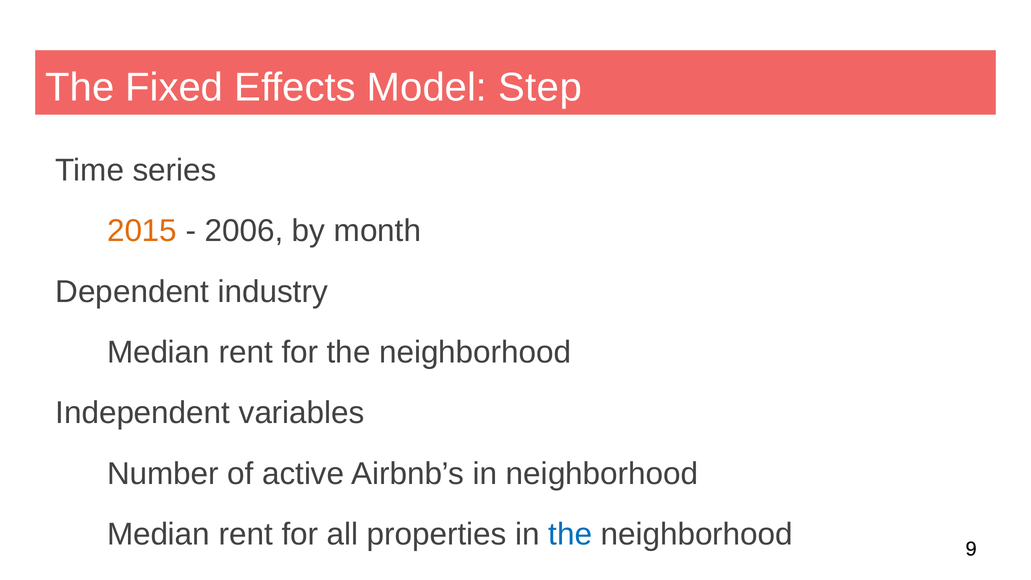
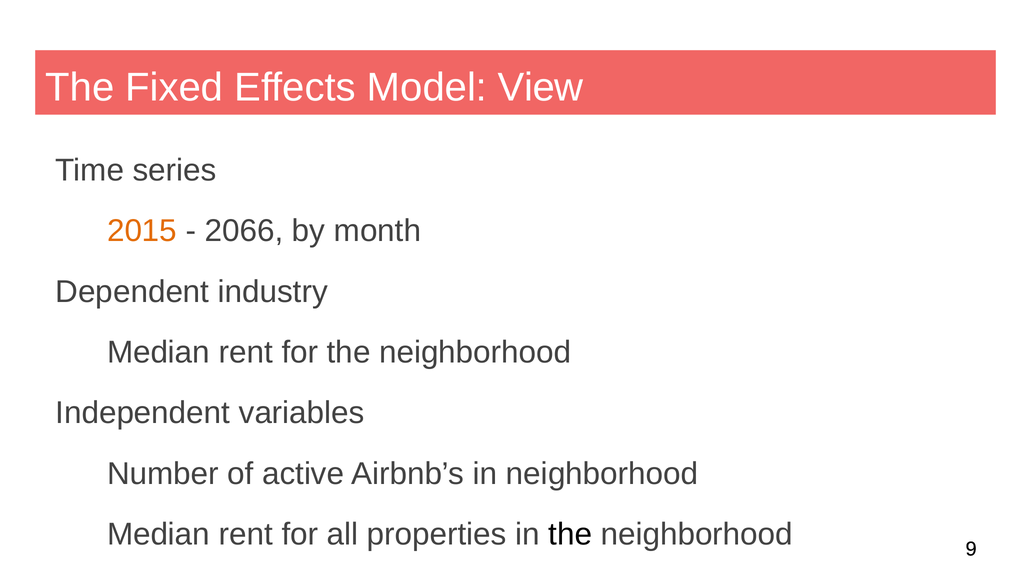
Step: Step -> View (541, 87)
2006: 2006 -> 2066 (244, 231)
the colour: blue -> black (570, 534)
